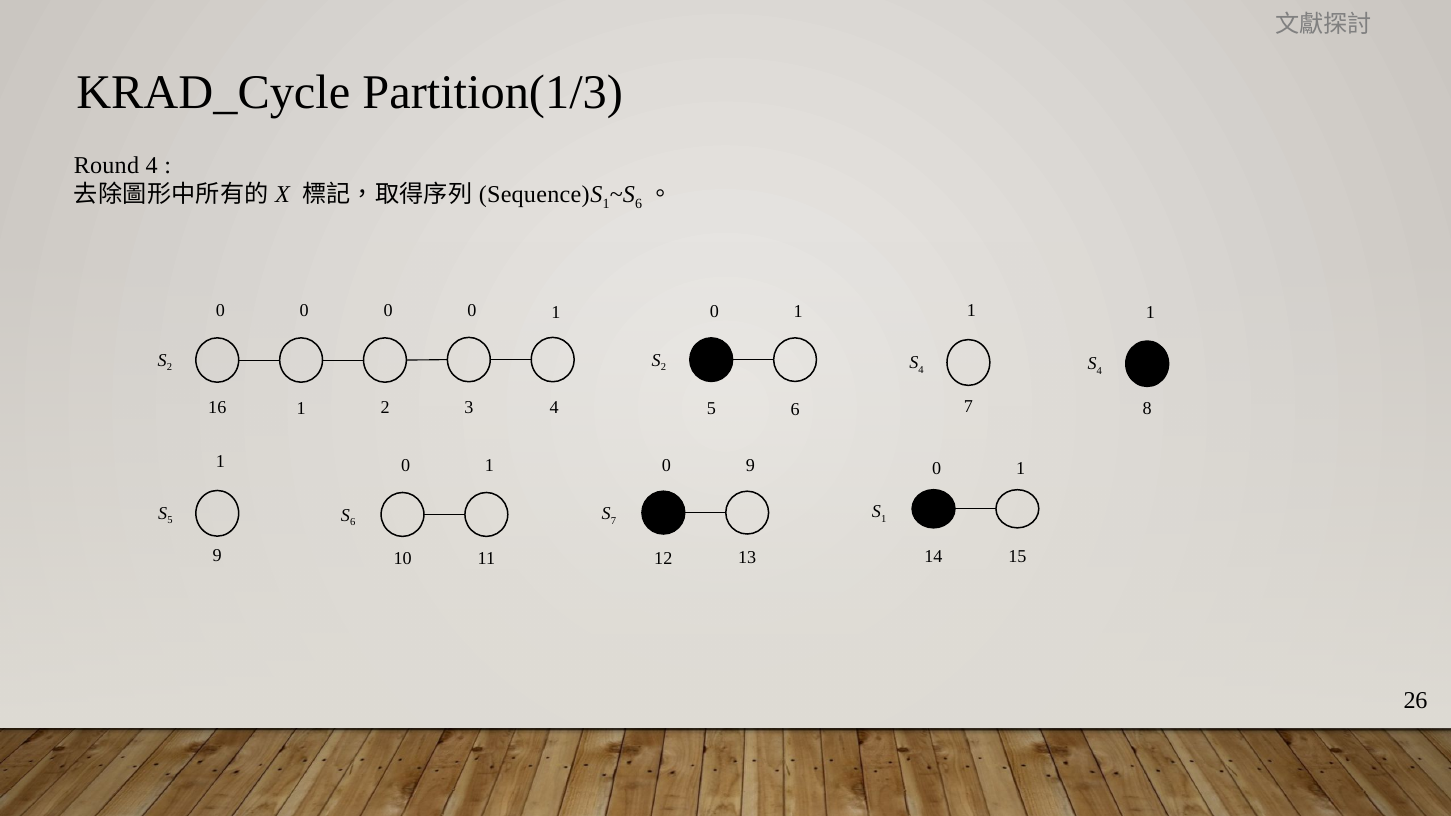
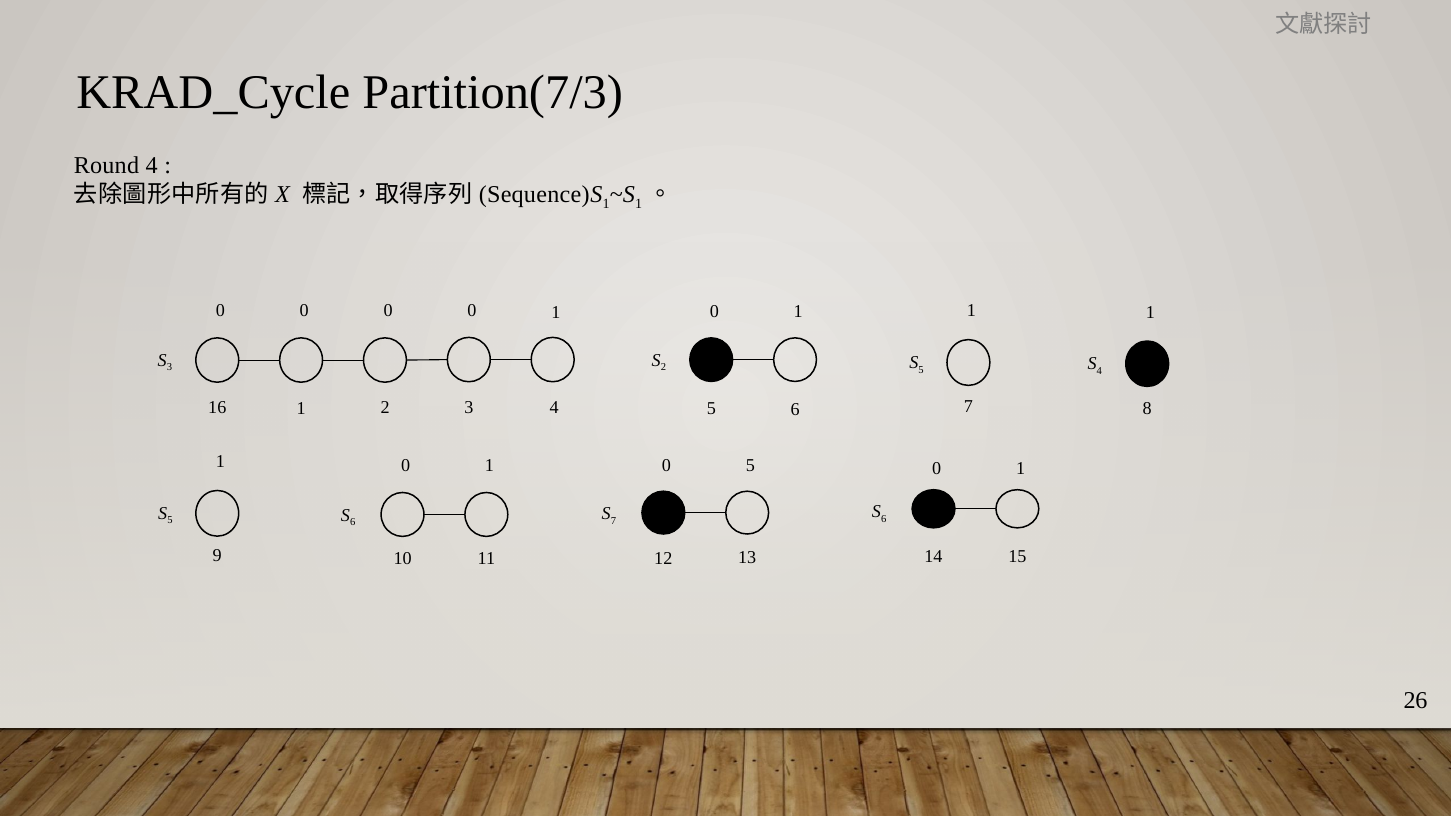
Partition(1/3: Partition(1/3 -> Partition(7/3 (493, 92)
6: 6 -> 1 (639, 204)
2: 2 -> 3 (169, 367)
4: 4 -> 5 (921, 370)
0 9: 9 -> 5 (750, 465)
1: 1 -> 6 (884, 519)
